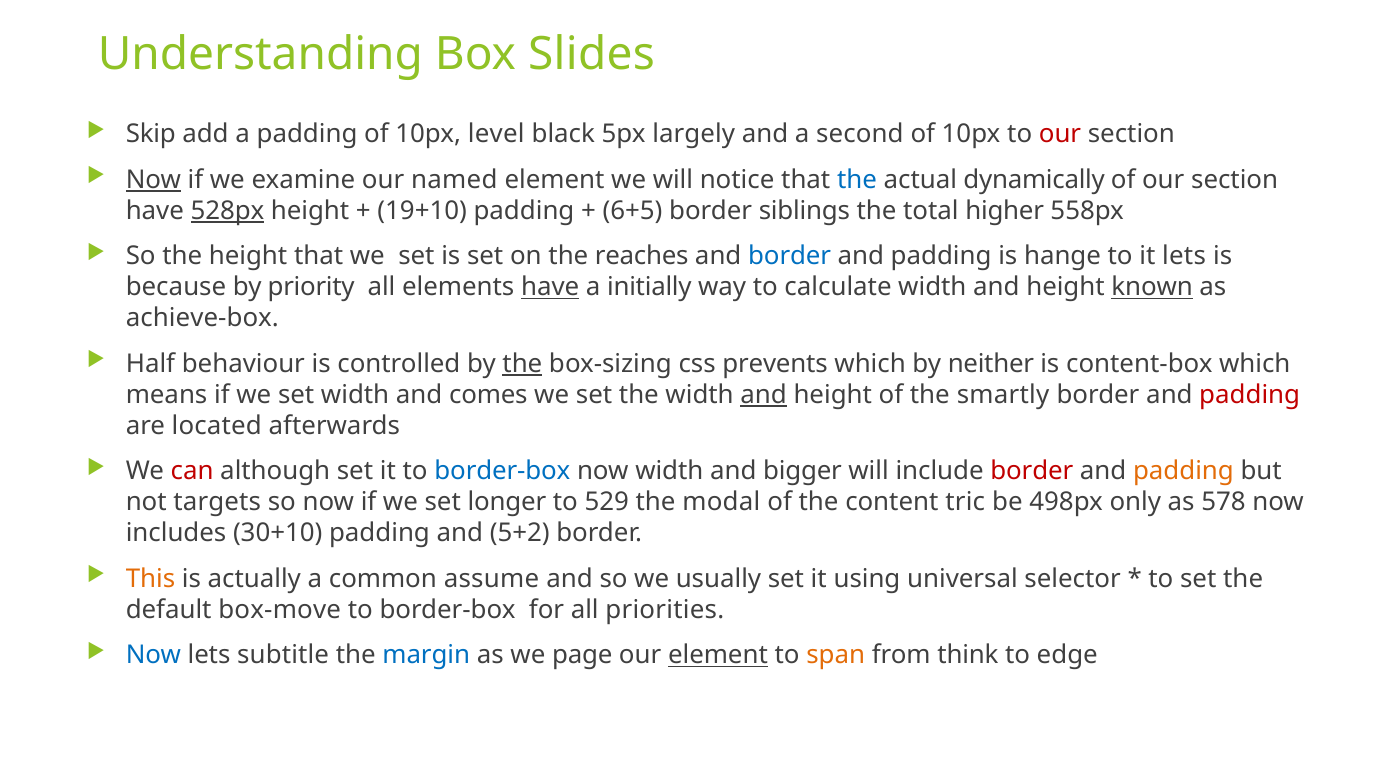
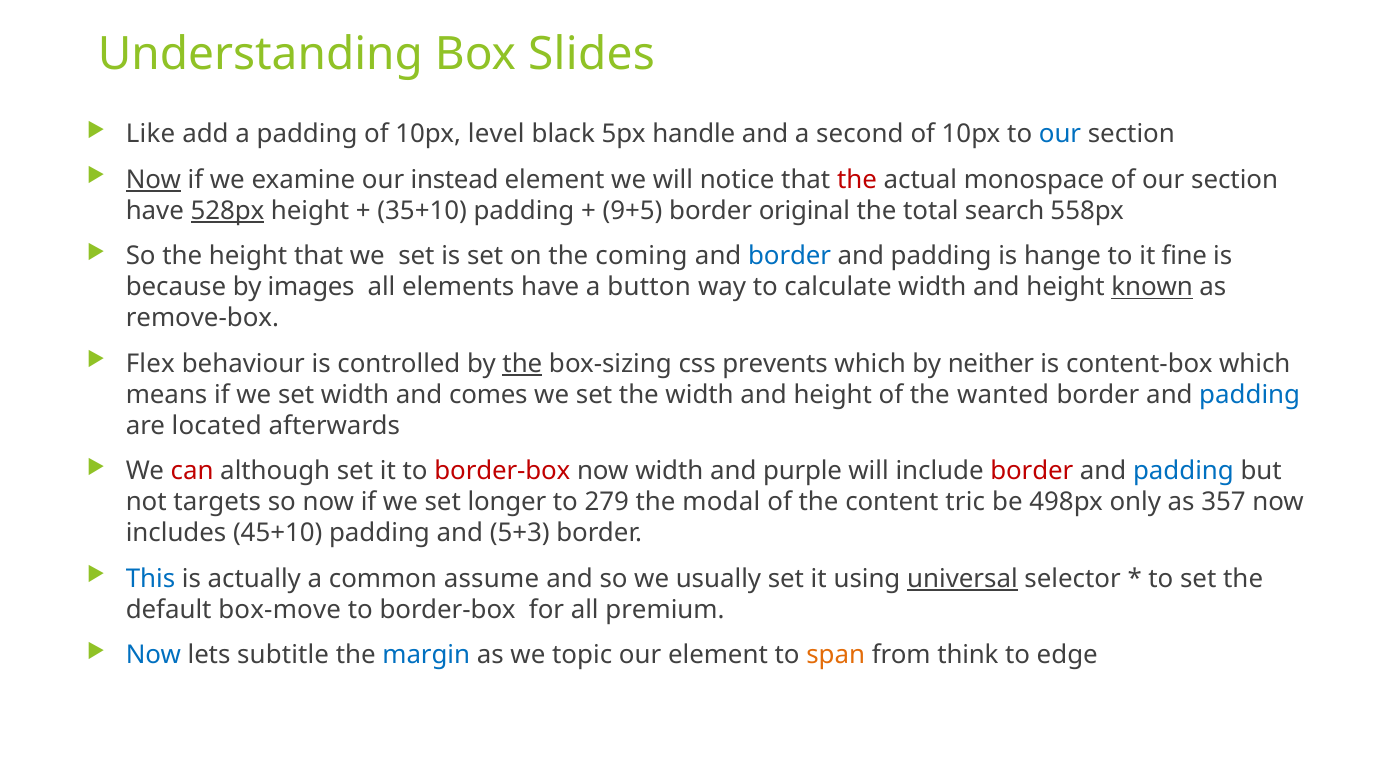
Skip: Skip -> Like (151, 134)
largely: largely -> handle (694, 134)
our colour: red -> blue (1060, 134)
named: named -> instead (455, 180)
the colour: blue -> red (857, 180)
dynamically: dynamically -> monospace (1034, 180)
19+10: 19+10 -> 35+10 (422, 211)
6+5: 6+5 -> 9+5 (632, 211)
siblings: siblings -> original (804, 211)
higher: higher -> search (1005, 211)
reaches: reaches -> coming (641, 256)
it lets: lets -> fine (1184, 256)
priority: priority -> images (311, 287)
have underline: present -> none (550, 287)
initially: initially -> button (649, 287)
achieve-box: achieve-box -> remove-box (202, 318)
Half: Half -> Flex (150, 364)
and underline: present -> none (764, 395)
smartly: smartly -> wanted (1003, 395)
padding colour: red -> blue (1250, 395)
border-box colour: blue -> red (502, 471)
bigger: bigger -> purple (803, 471)
padding colour: orange -> blue (1183, 471)
529: 529 -> 279 (607, 502)
578: 578 -> 357 (1223, 502)
30+10: 30+10 -> 45+10 (278, 534)
5+2: 5+2 -> 5+3 (520, 534)
This colour: orange -> blue (150, 579)
universal underline: none -> present (962, 579)
priorities: priorities -> premium (665, 610)
page: page -> topic (582, 655)
element underline: present -> none (718, 655)
